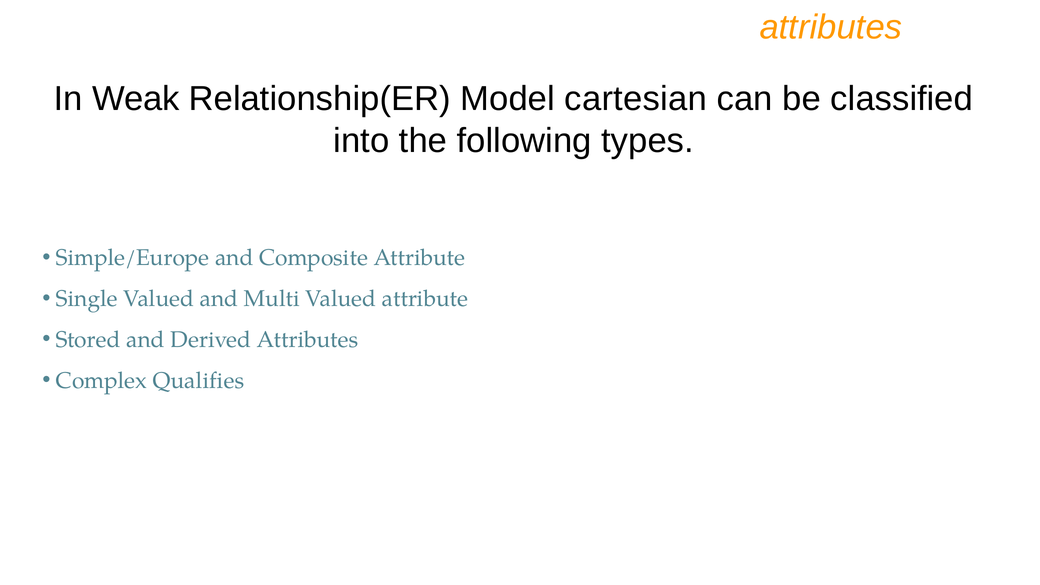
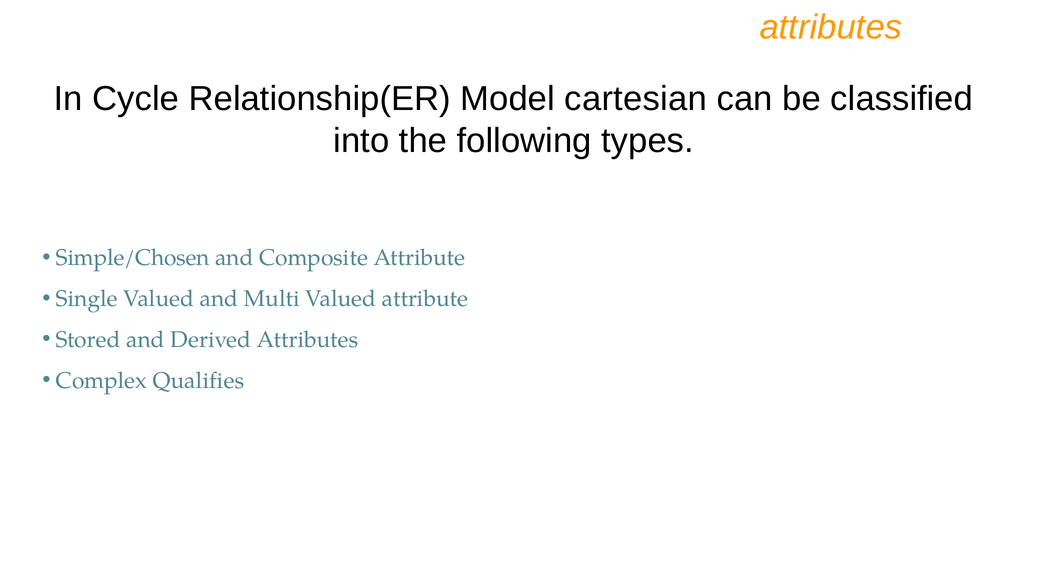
Weak: Weak -> Cycle (136, 99)
Simple/Europe: Simple/Europe -> Simple/Chosen (133, 258)
